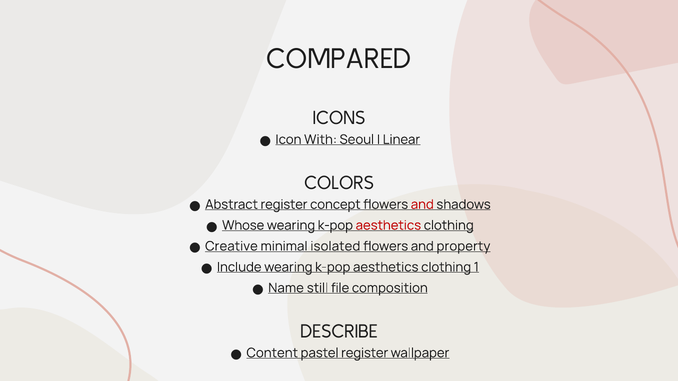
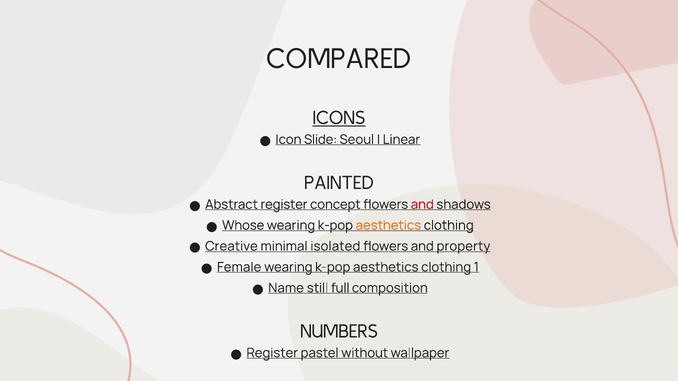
ICONS underline: none -> present (339, 118)
With: With -> Slide (321, 140)
COLORS: COLORS -> PAINTED (339, 183)
aesthetics colour: red -> orange (388, 226)
Include: Include -> Female (239, 267)
file: file -> full (340, 288)
DESCRIBE: DESCRIBE -> NUMBERS (339, 332)
Content: Content -> Register (272, 353)
pastel register: register -> without (365, 353)
